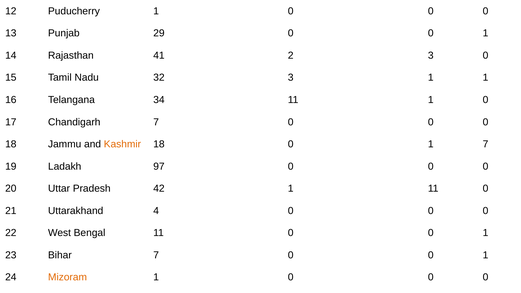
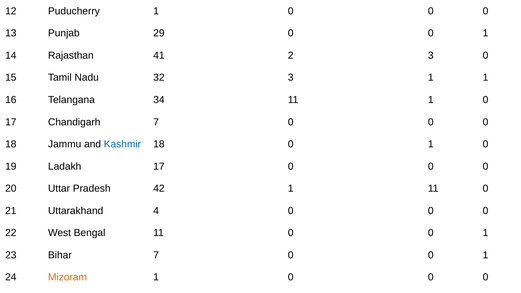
Kashmir colour: orange -> blue (122, 144)
0 1 7: 7 -> 0 (486, 144)
Ladakh 97: 97 -> 17 (159, 166)
